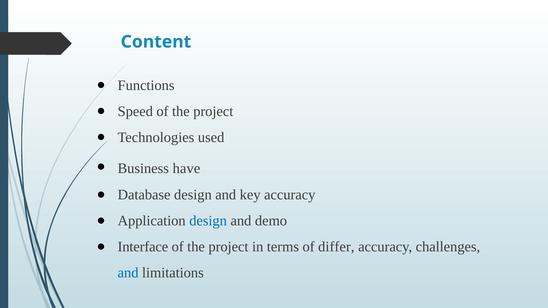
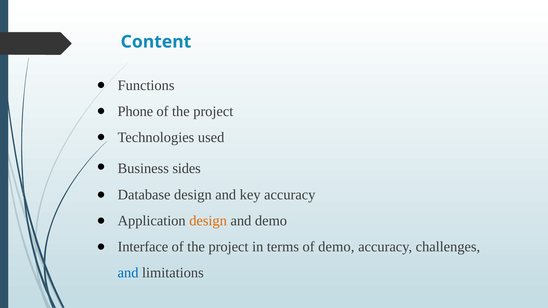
Speed: Speed -> Phone (135, 111)
have: have -> sides (187, 168)
design colour: blue -> orange (208, 221)
of differ: differ -> demo (336, 247)
